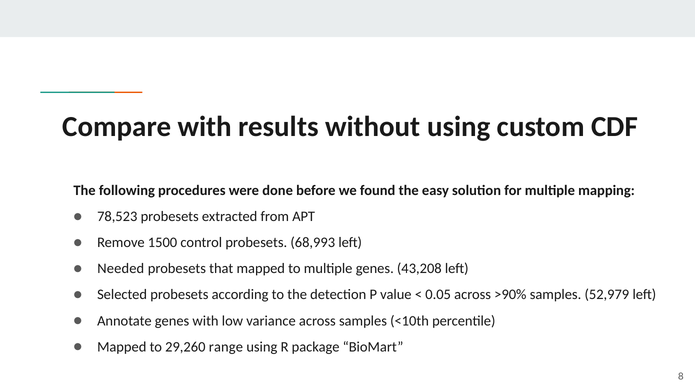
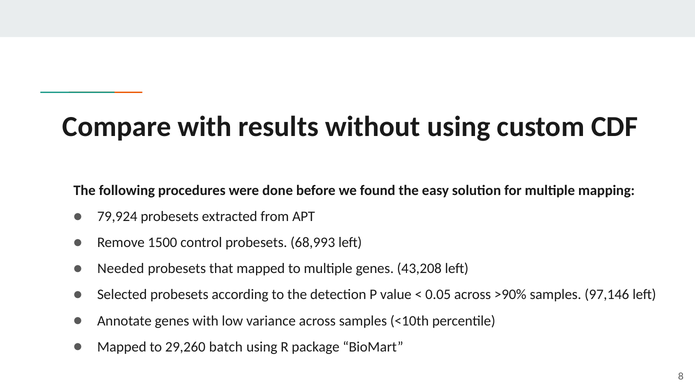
78,523: 78,523 -> 79,924 (117, 217)
52,979: 52,979 -> 97,146 (607, 295)
range: range -> batch (226, 347)
